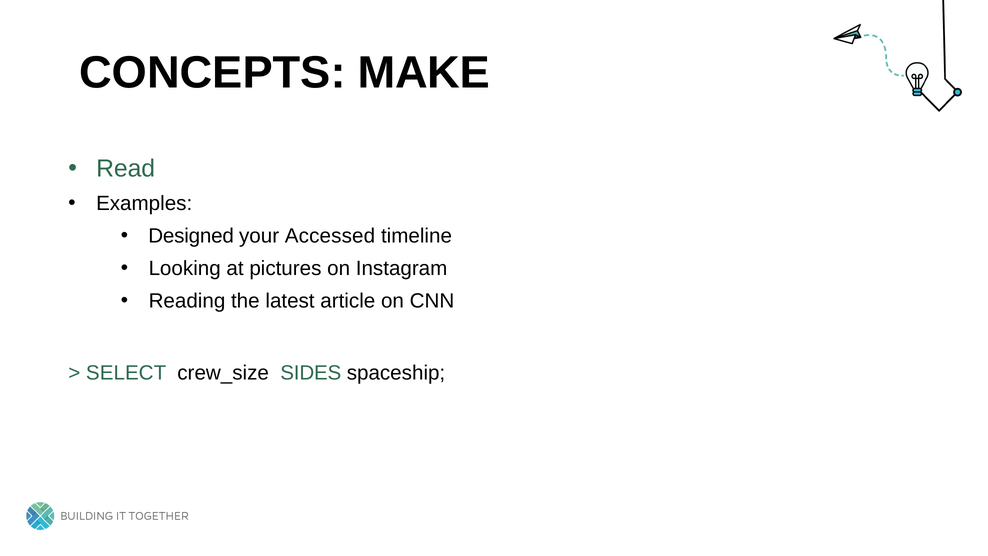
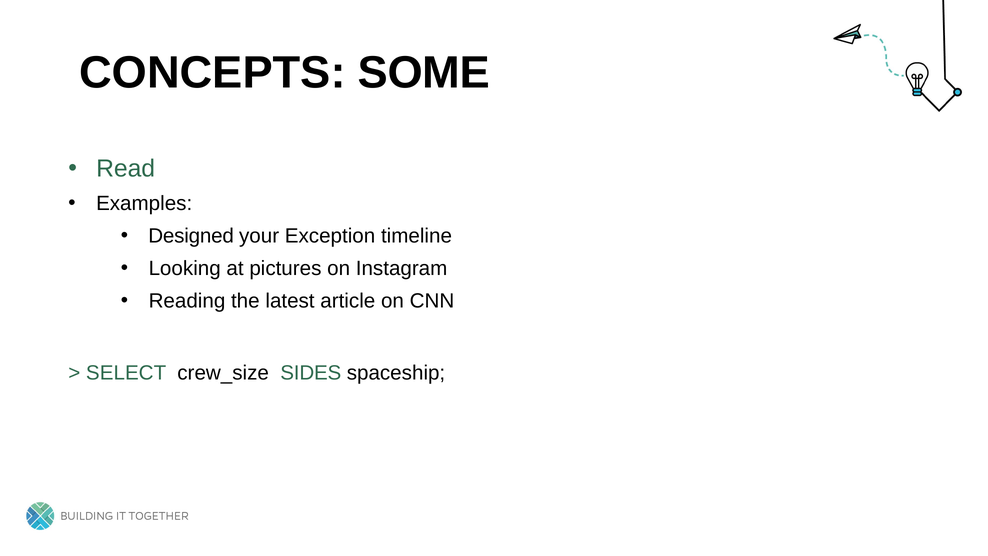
MAKE: MAKE -> SOME (424, 73)
Accessed: Accessed -> Exception (330, 236)
